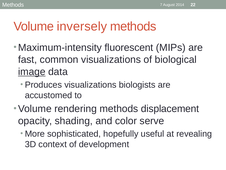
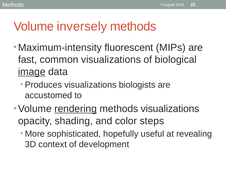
rendering underline: none -> present (76, 108)
methods displacement: displacement -> visualizations (170, 108)
serve: serve -> steps (152, 121)
